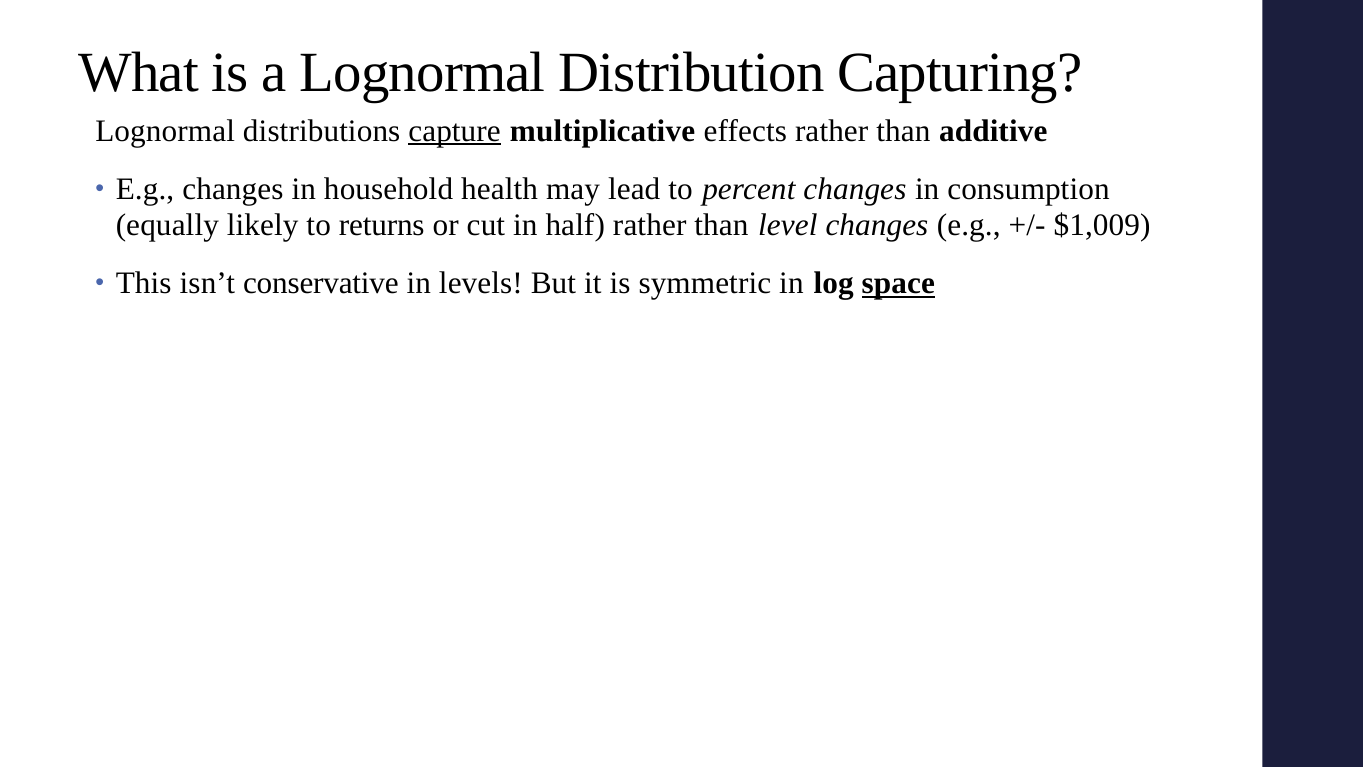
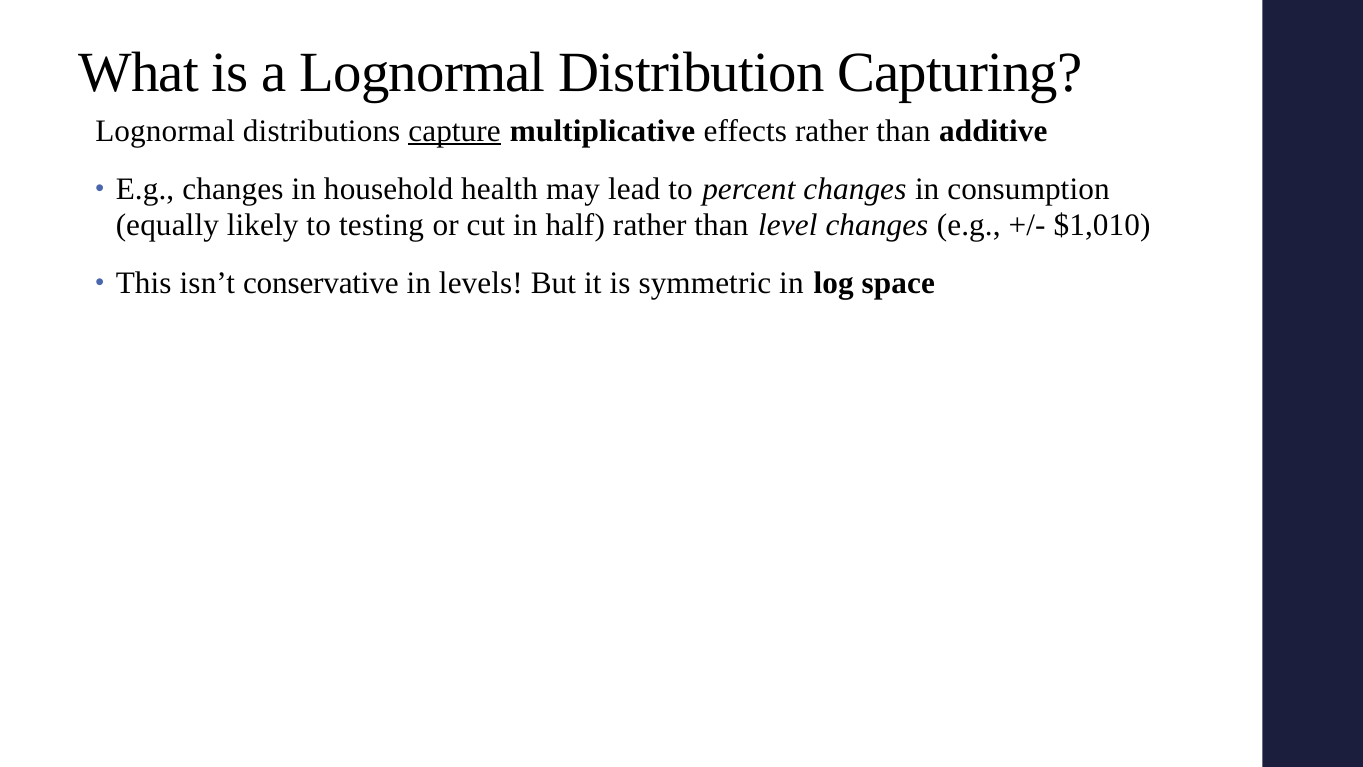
returns: returns -> testing (382, 225)
$1,009: $1,009 -> $1,010 (1102, 225)
space underline: present -> none (898, 283)
